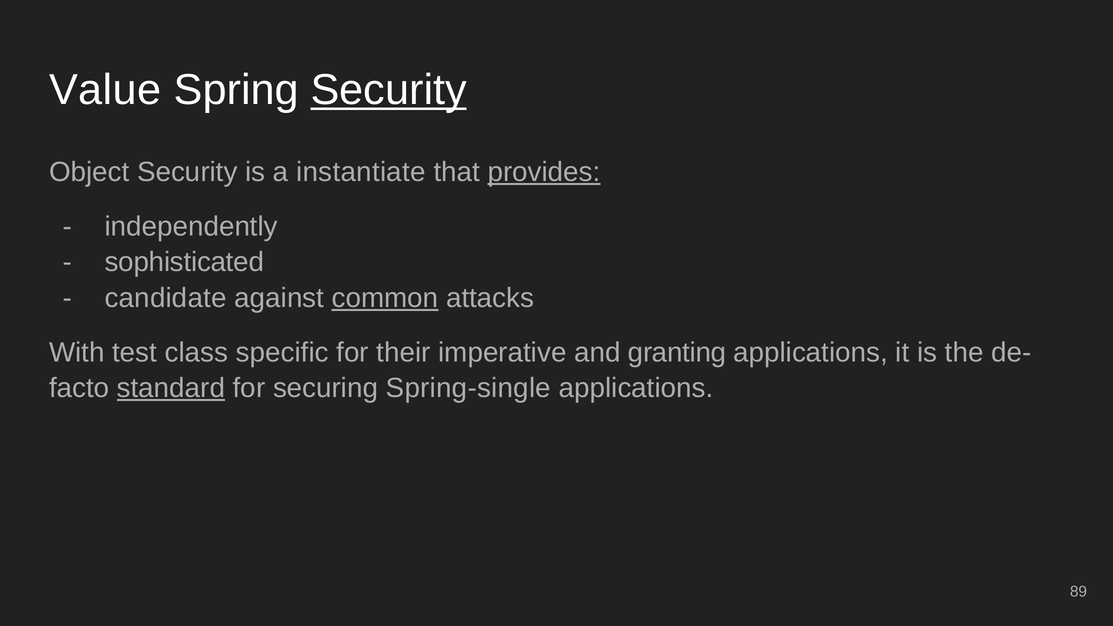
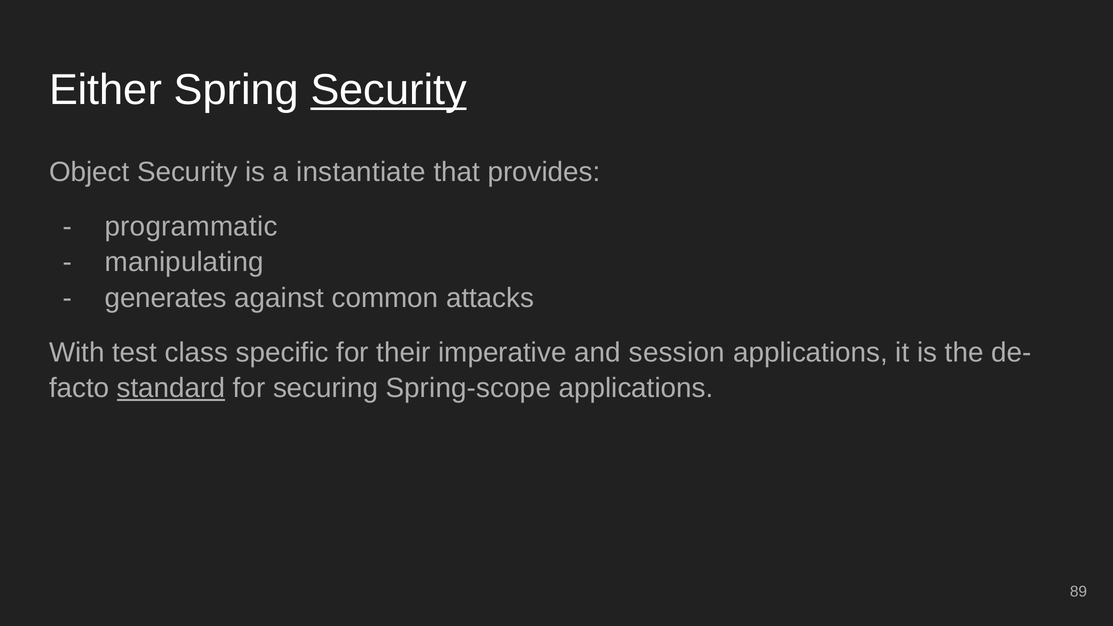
Value: Value -> Either (106, 90)
provides underline: present -> none (544, 172)
independently: independently -> programmatic (191, 226)
sophisticated: sophisticated -> manipulating (184, 262)
candidate: candidate -> generates (166, 298)
common underline: present -> none (385, 298)
granting: granting -> session (677, 352)
Spring-single: Spring-single -> Spring-scope (468, 388)
